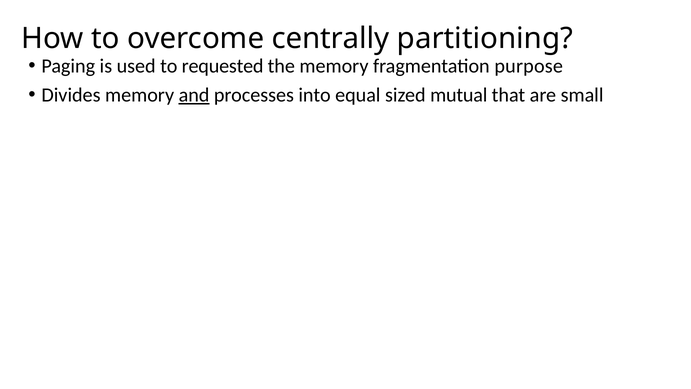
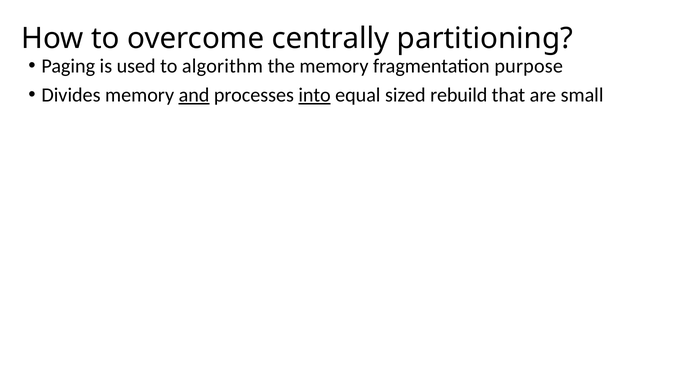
requested: requested -> algorithm (222, 66)
into underline: none -> present (315, 95)
mutual: mutual -> rebuild (459, 95)
